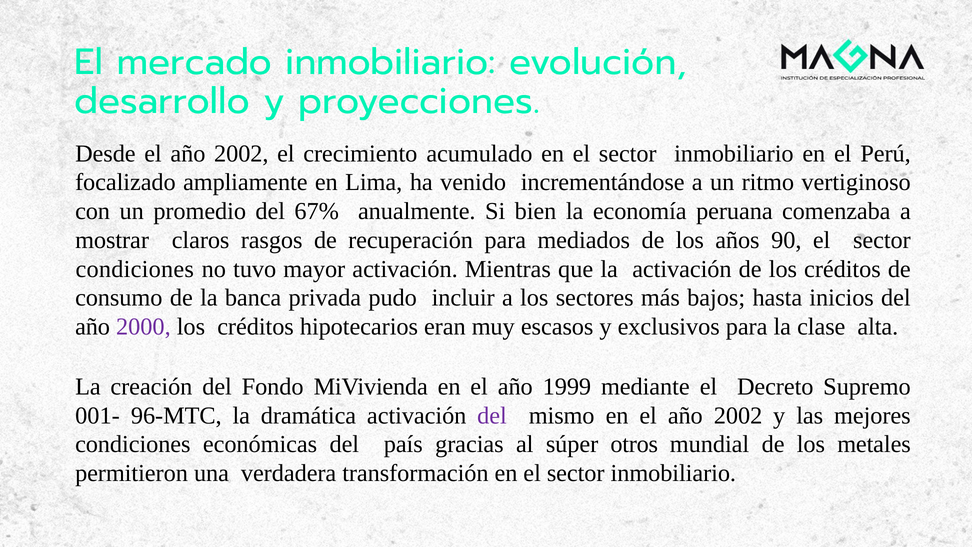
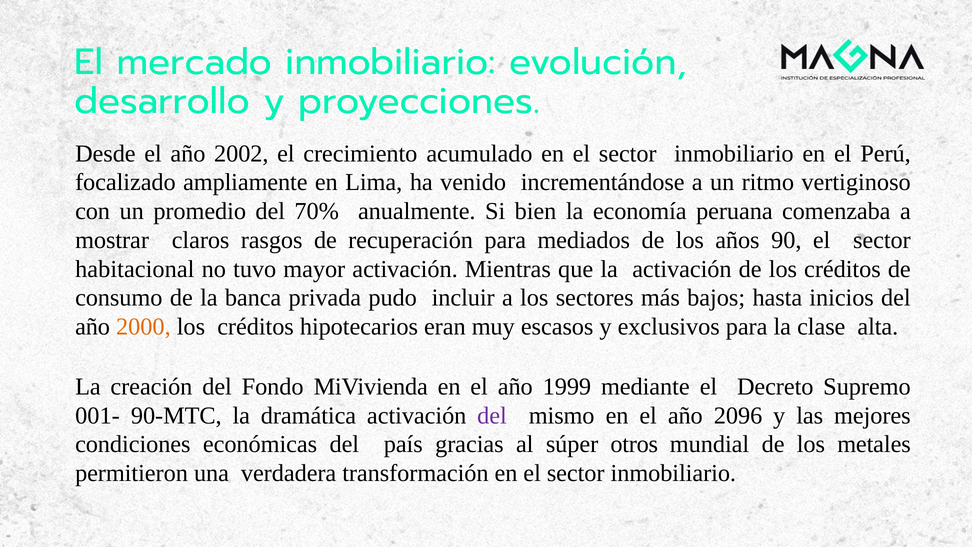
67%: 67% -> 70% (317, 211)
condiciones: condiciones -> habitacional (135, 269)
2000 colour: purple -> orange (143, 327)
96-MTC: 96-MTC -> 90-MTC (176, 415)
en el año 2002: 2002 -> 2096 (738, 415)
